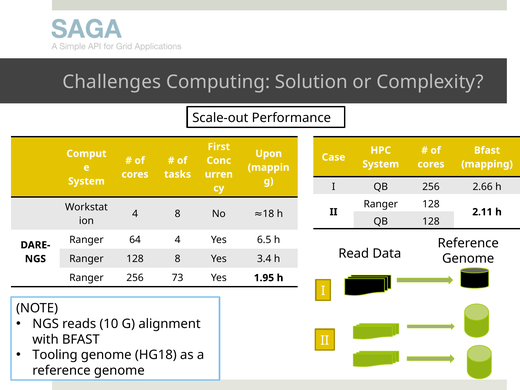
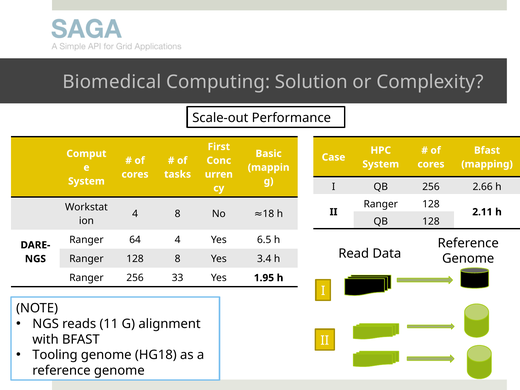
Challenges: Challenges -> Biomedical (112, 82)
Upon: Upon -> Basic (269, 154)
73: 73 -> 33 (178, 278)
10: 10 -> 11 (109, 324)
